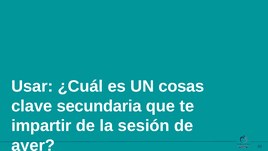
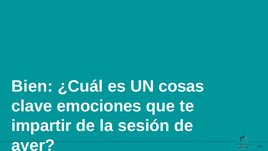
Usar: Usar -> Bien (32, 86)
secundaria: secundaria -> emociones (99, 106)
